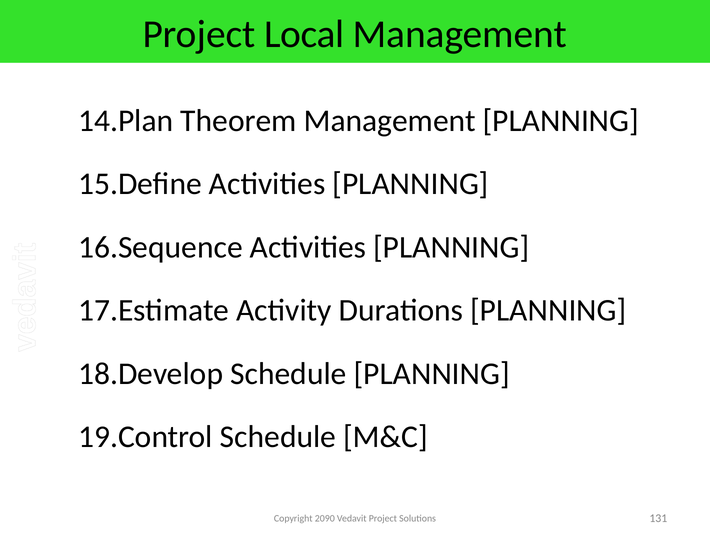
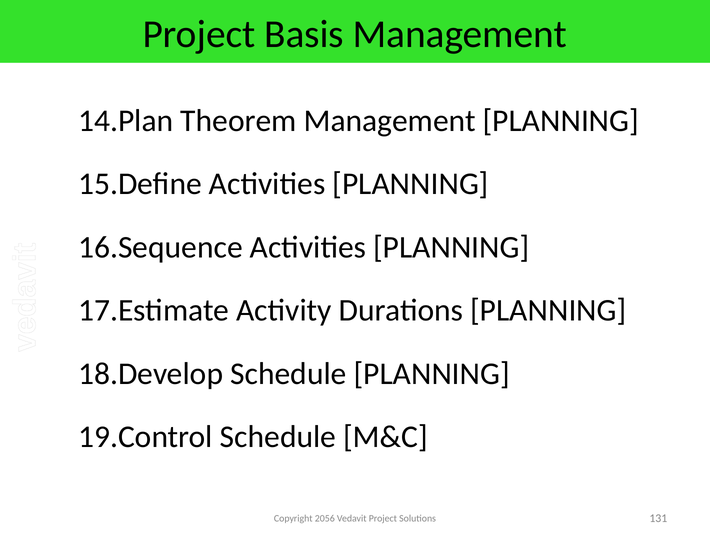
Local: Local -> Basis (304, 34)
2090: 2090 -> 2056 (325, 518)
